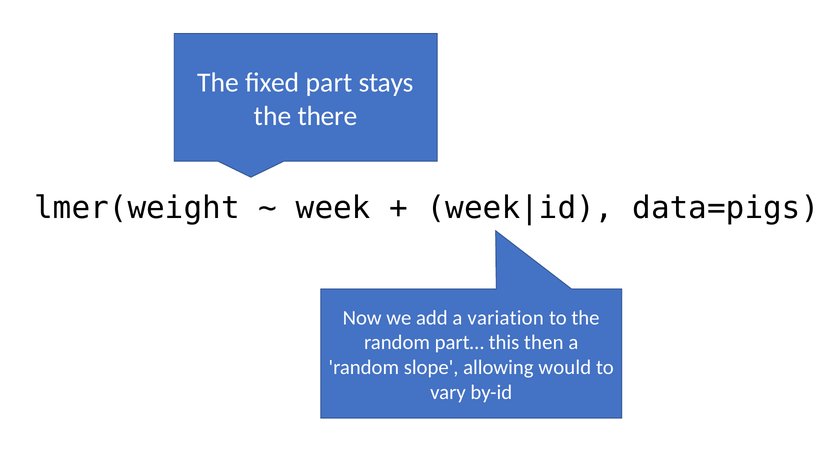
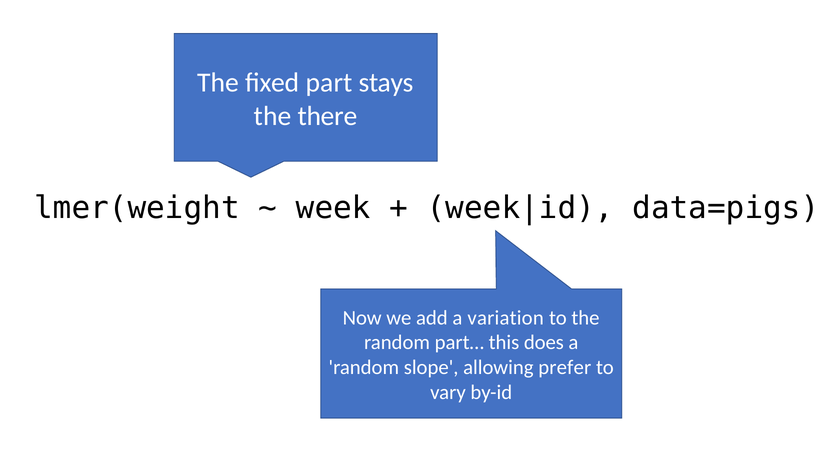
then: then -> does (544, 343)
would: would -> prefer (565, 368)
